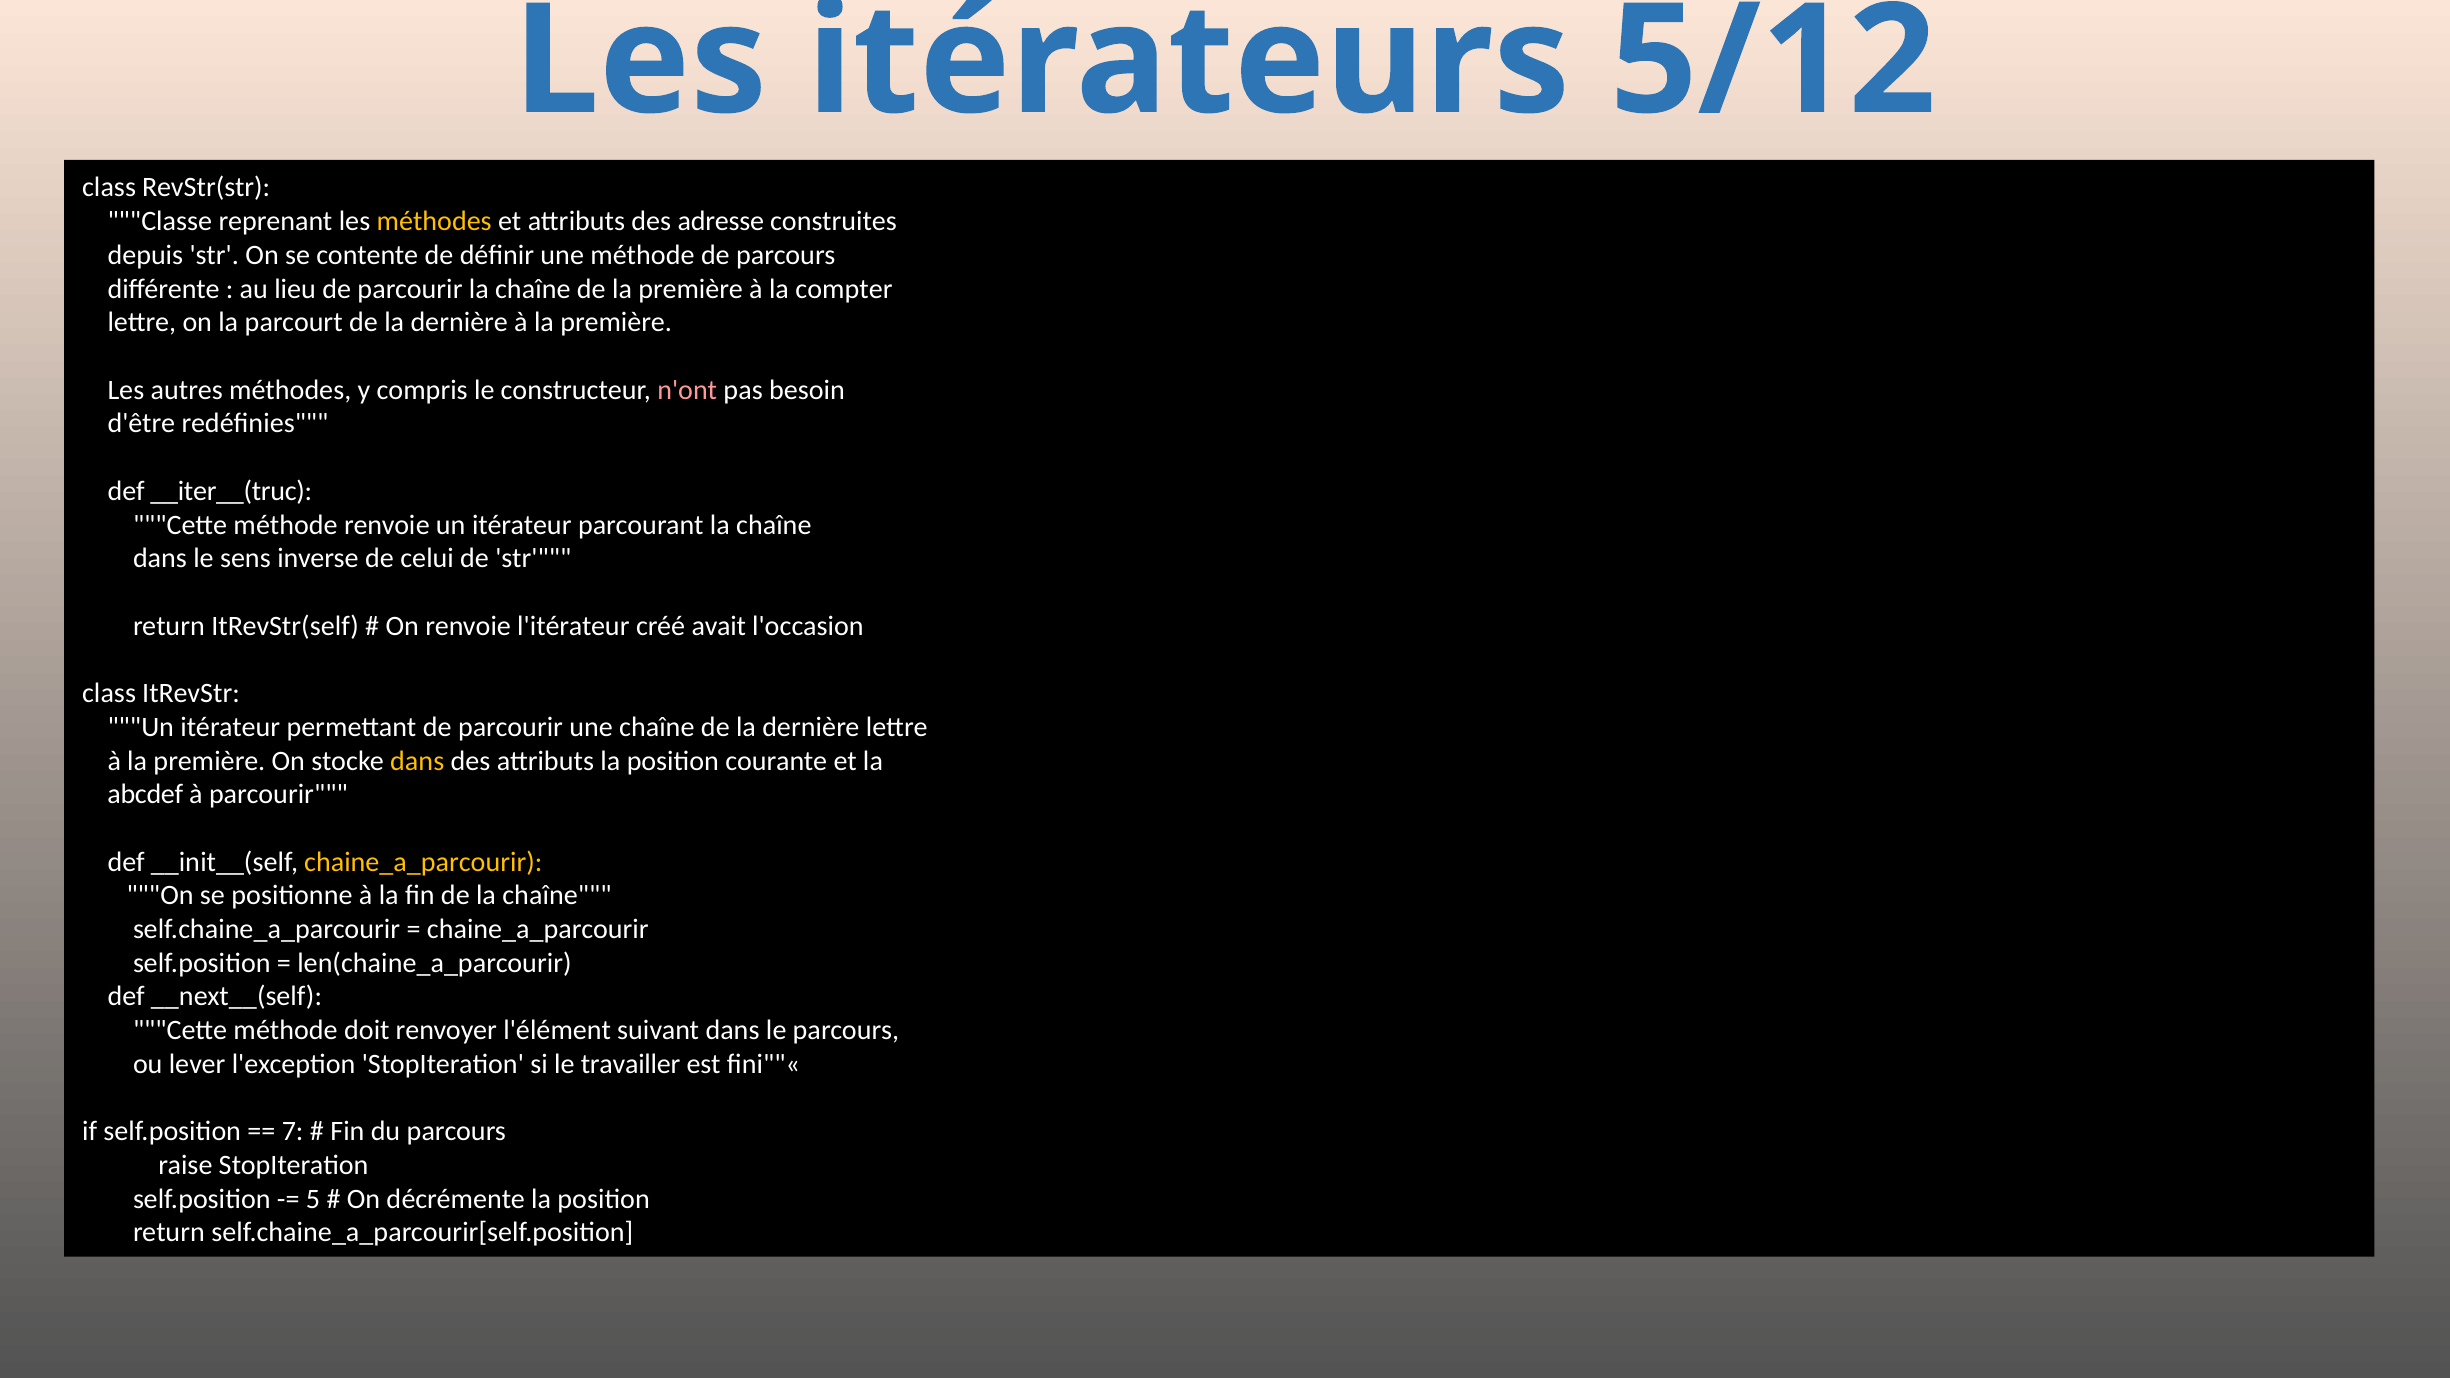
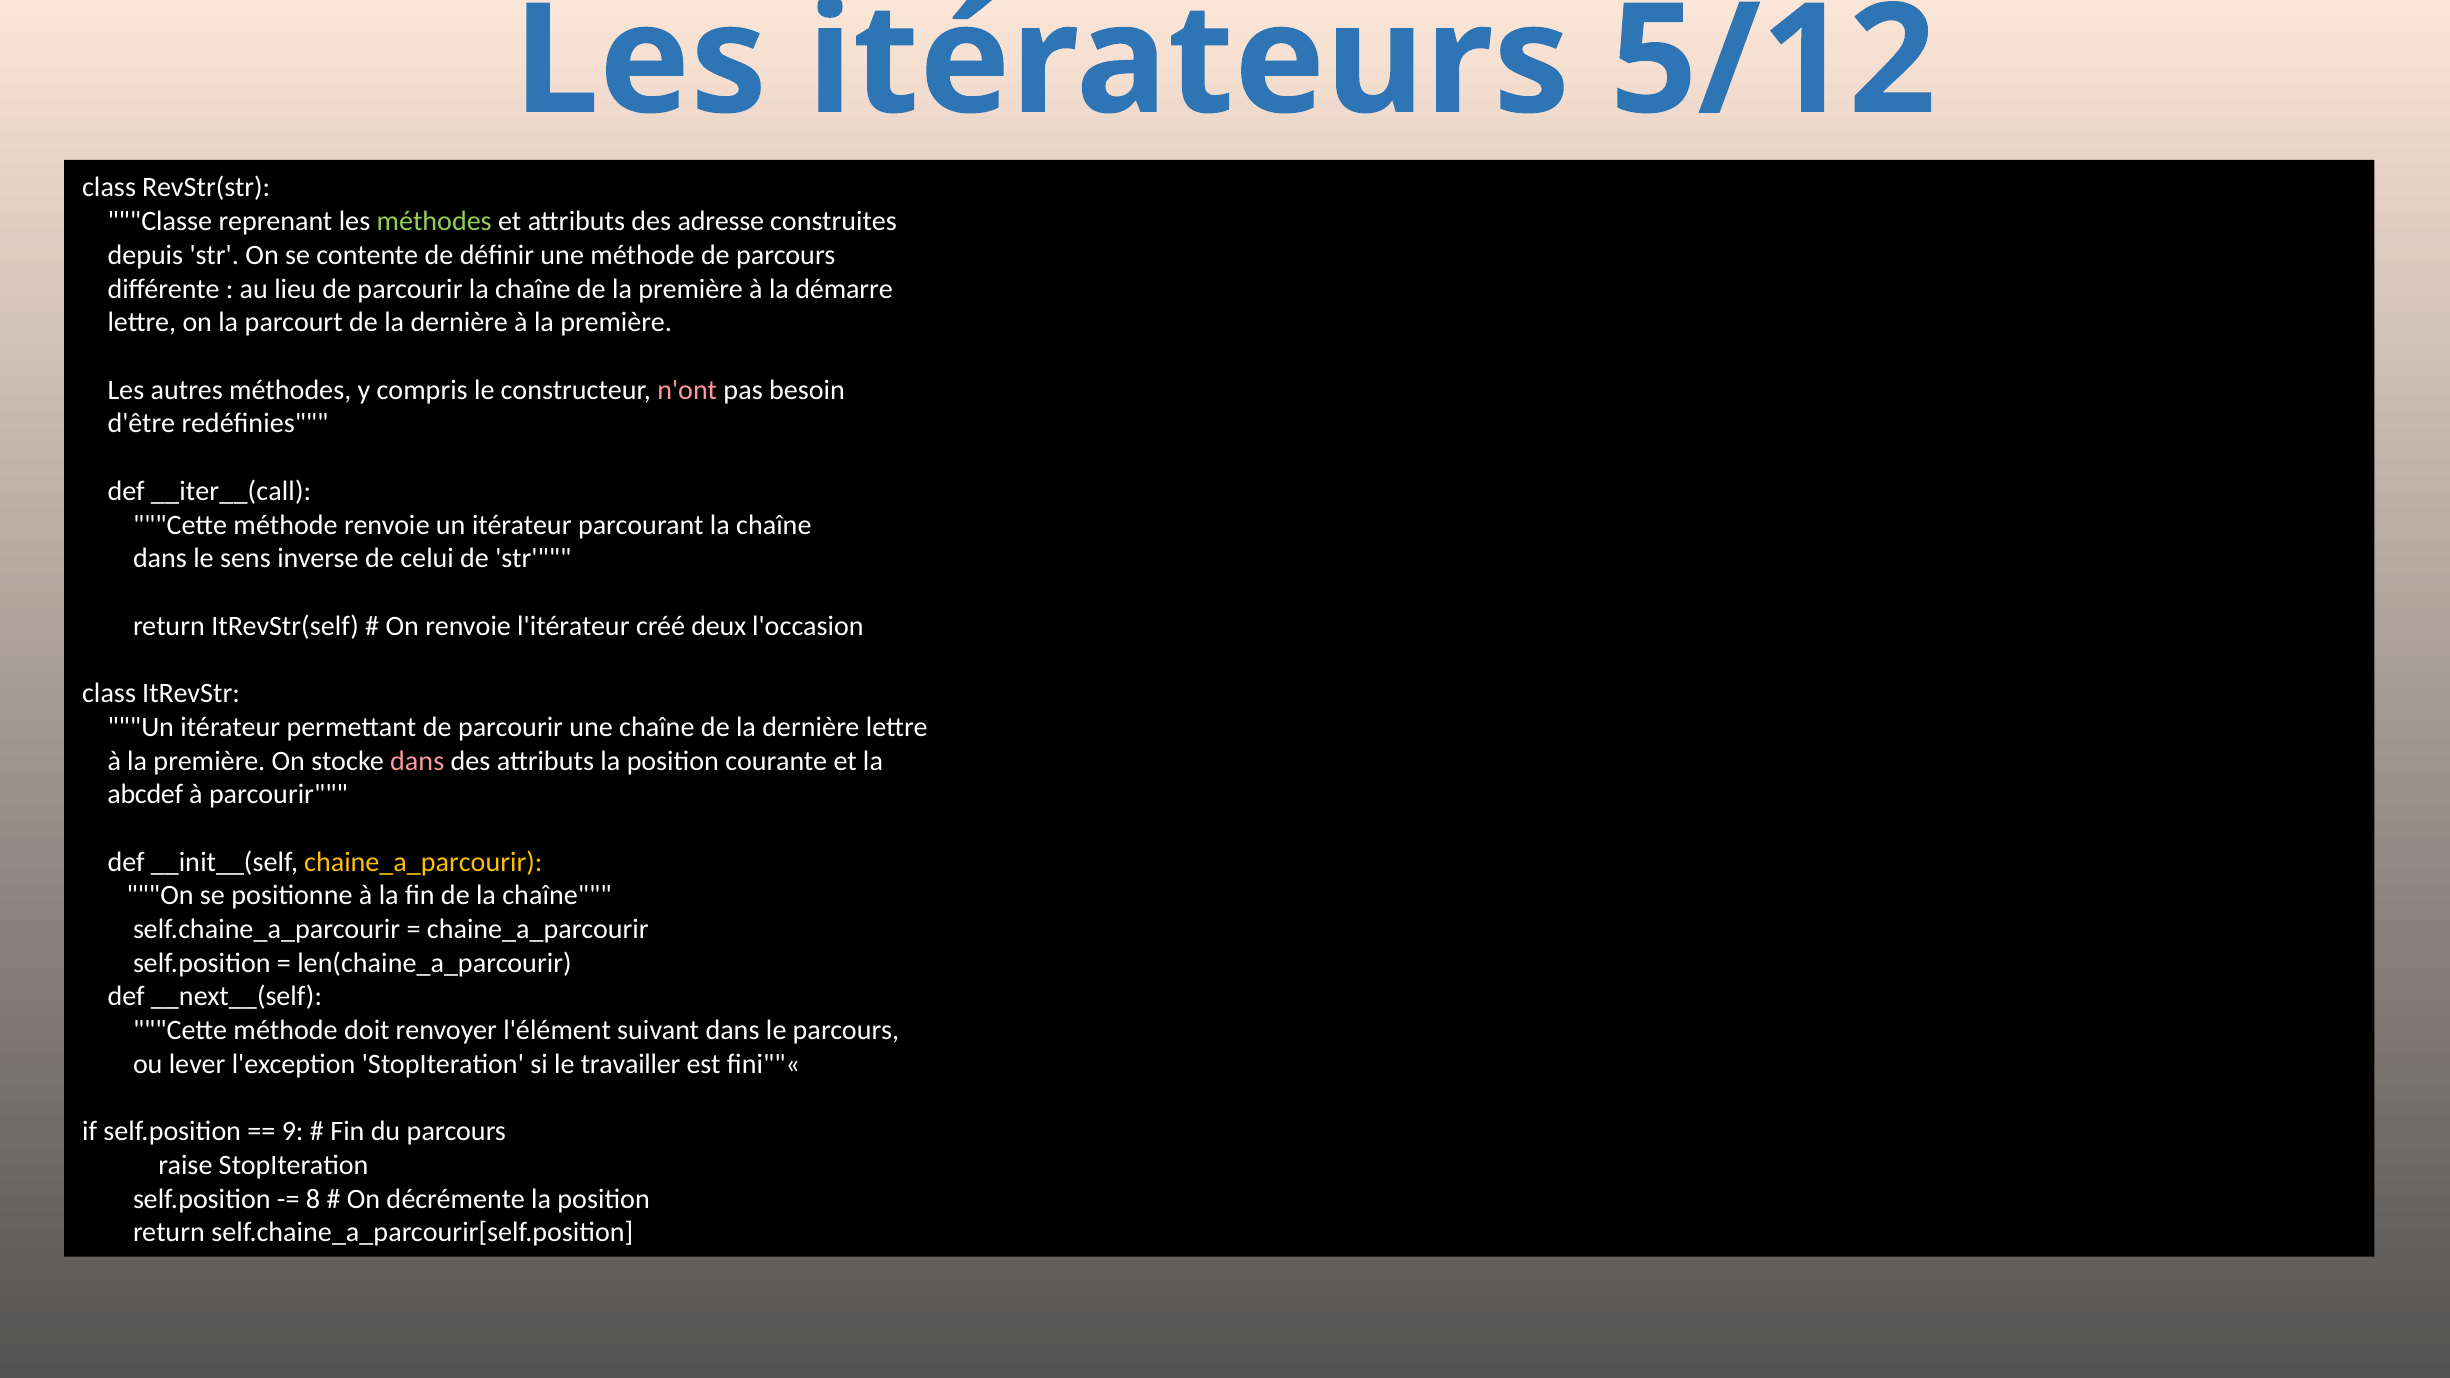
méthodes colour: yellow -> light green (434, 221)
compter: compter -> démarre (844, 289)
__iter__(truc: __iter__(truc -> __iter__(call (231, 491)
avait: avait -> deux (719, 626)
dans colour: yellow -> pink (417, 761)
7: 7 -> 9 (293, 1132)
5: 5 -> 8 (313, 1199)
